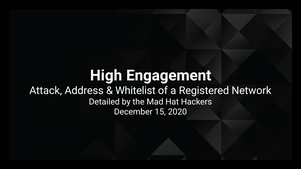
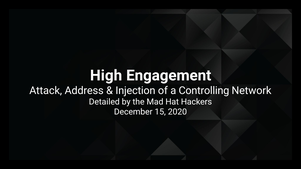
Whitelist: Whitelist -> Injection (135, 91)
Registered: Registered -> Controlling (204, 91)
